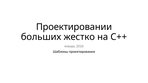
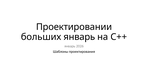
больших жестко: жестко -> январь (79, 37)
